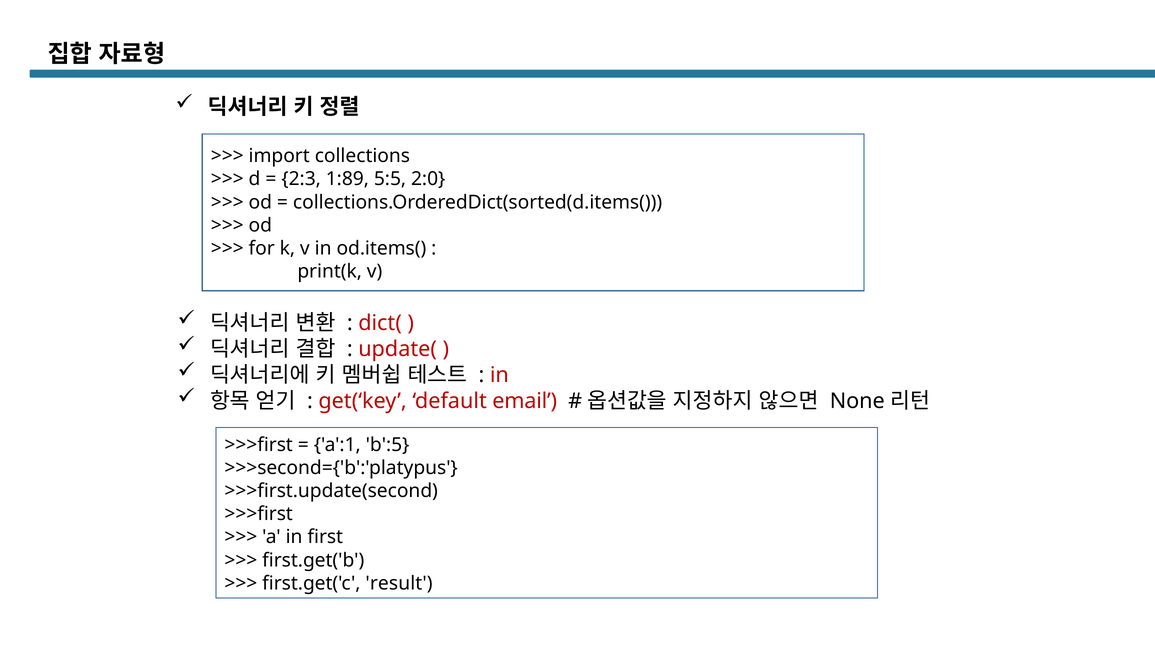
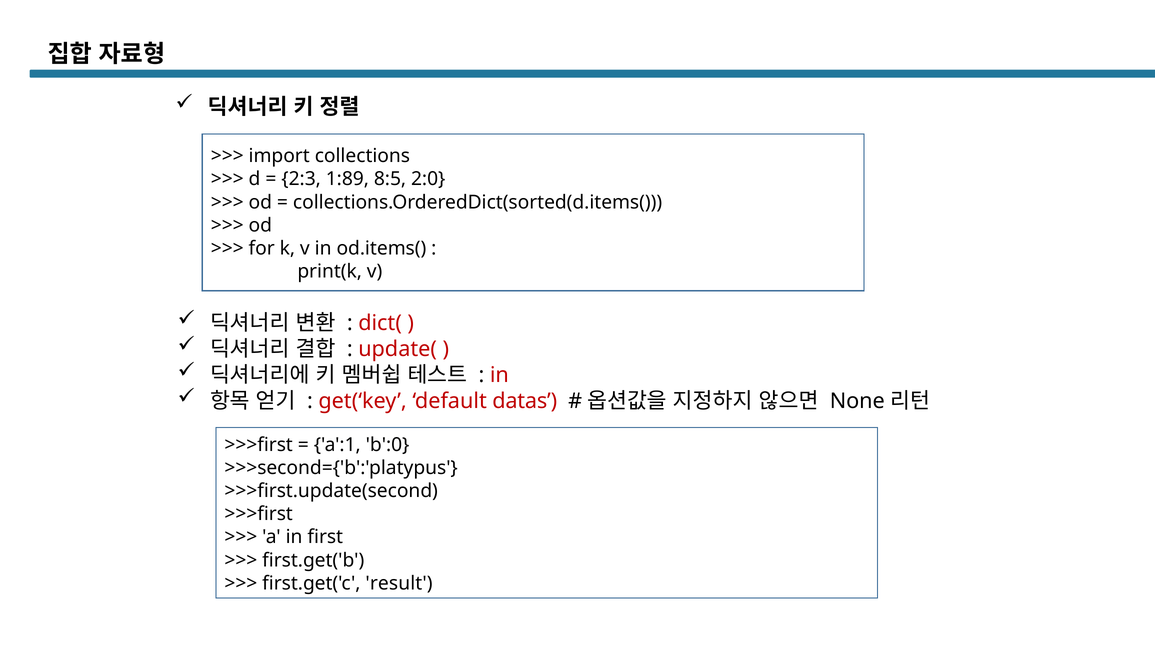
5:5: 5:5 -> 8:5 (390, 179)
email: email -> datas (525, 401)
b':5: b':5 -> b':0 (388, 445)
